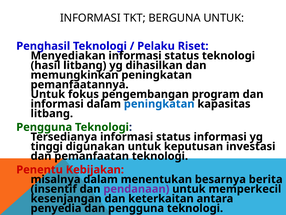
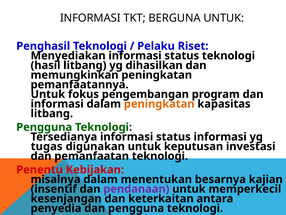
peningkatan colour: blue -> orange (159, 104)
tinggi: tinggi -> tugas (47, 146)
berita: berita -> kajian (266, 179)
